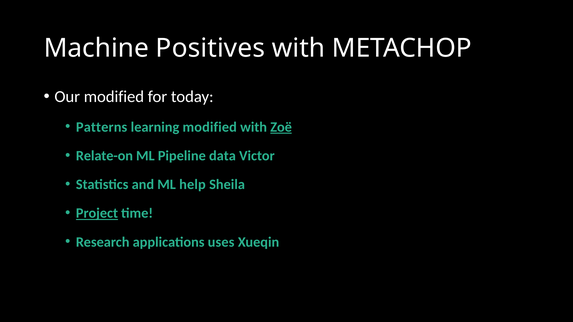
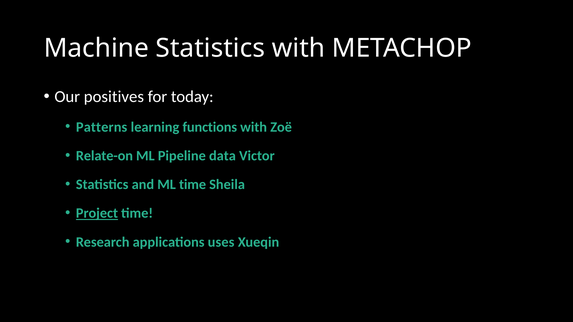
Machine Positives: Positives -> Statistics (210, 48)
Our modified: modified -> positives (114, 97)
learning modified: modified -> functions (210, 127)
Zoë underline: present -> none (281, 127)
ML help: help -> time (193, 185)
